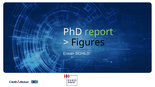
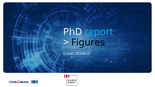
report colour: light green -> light blue (99, 32)
